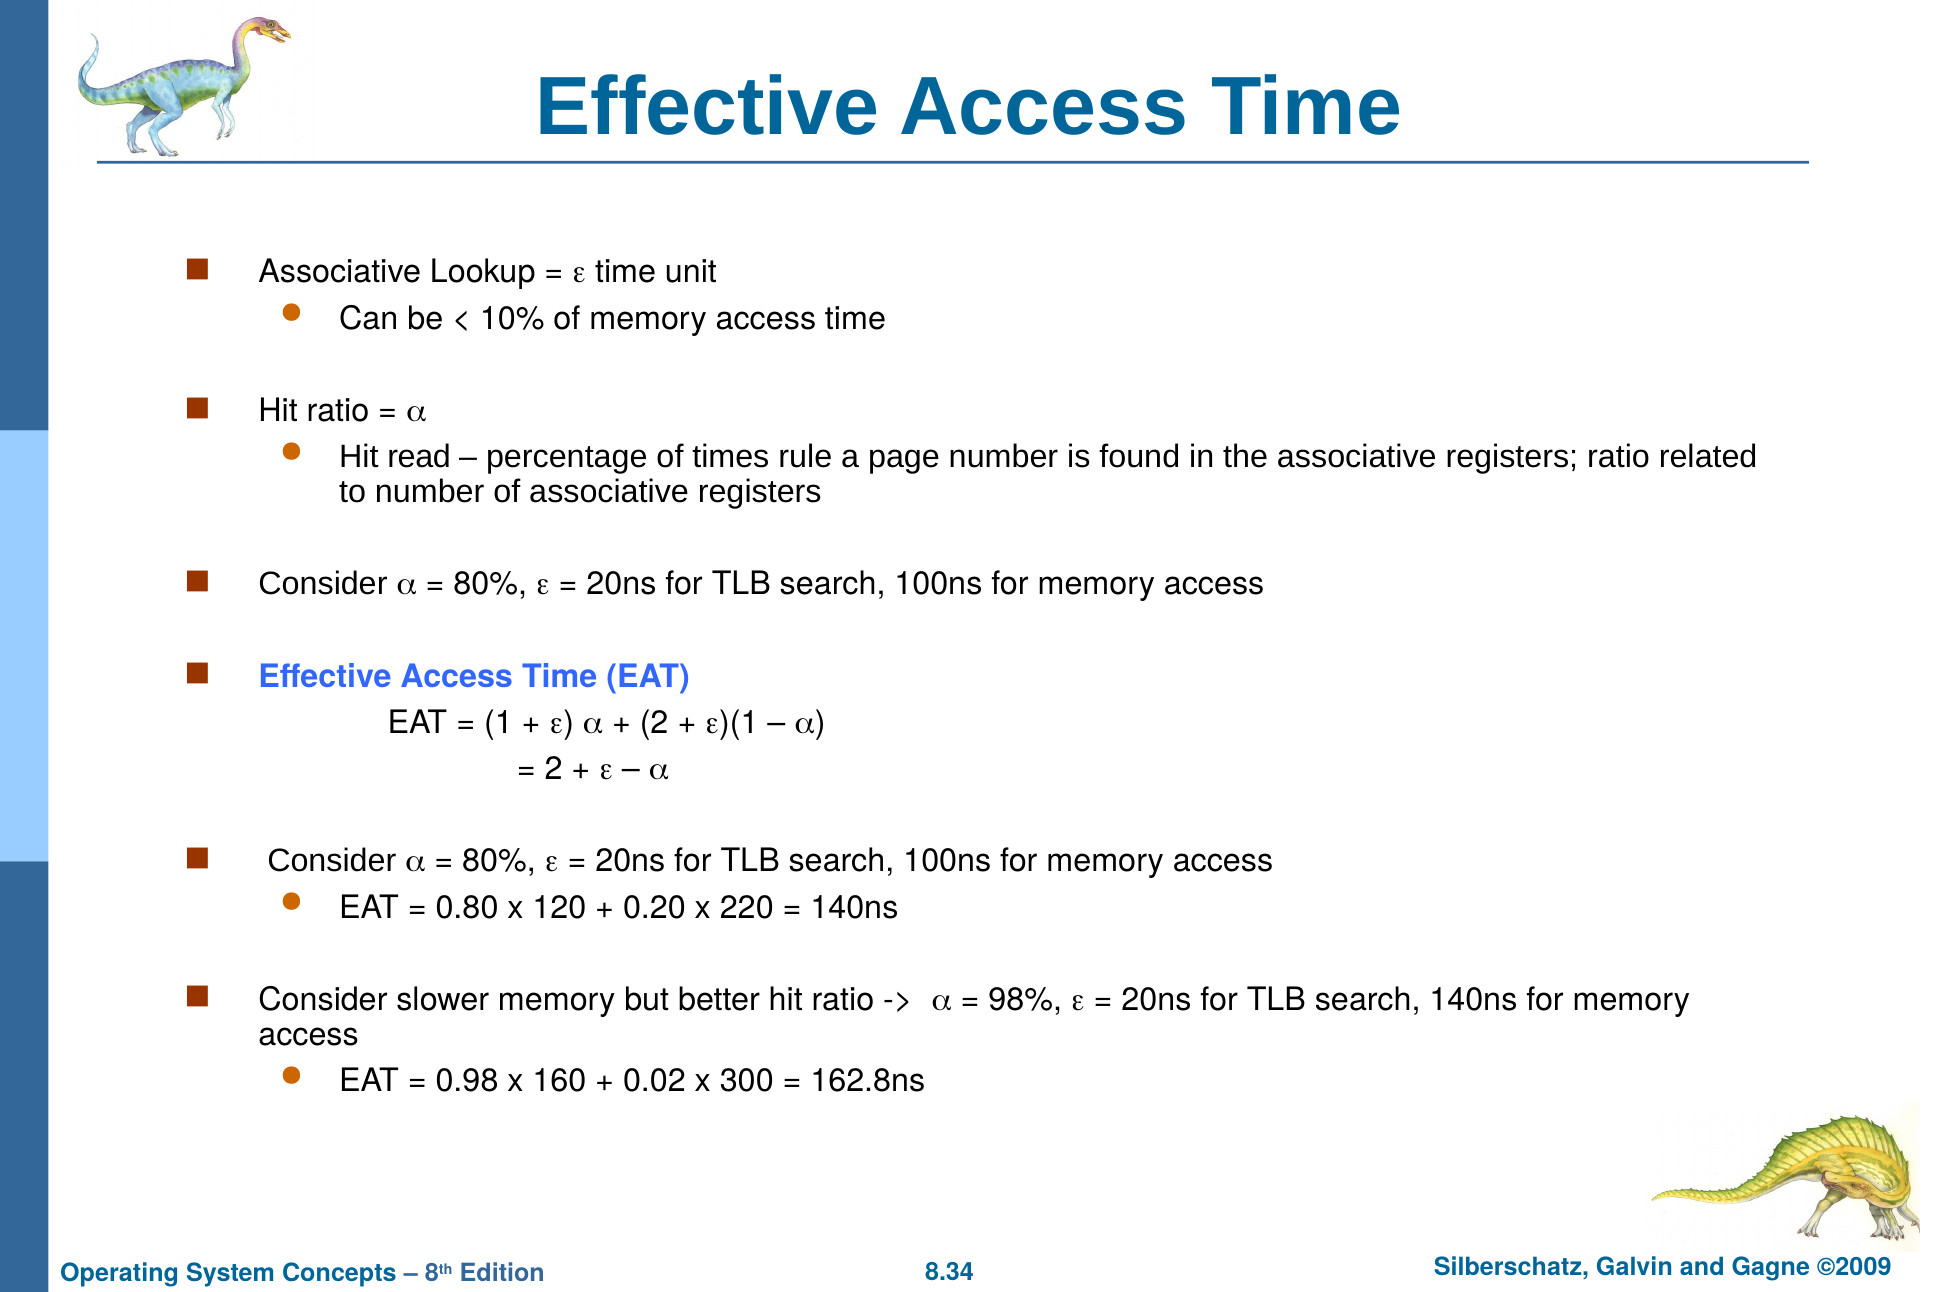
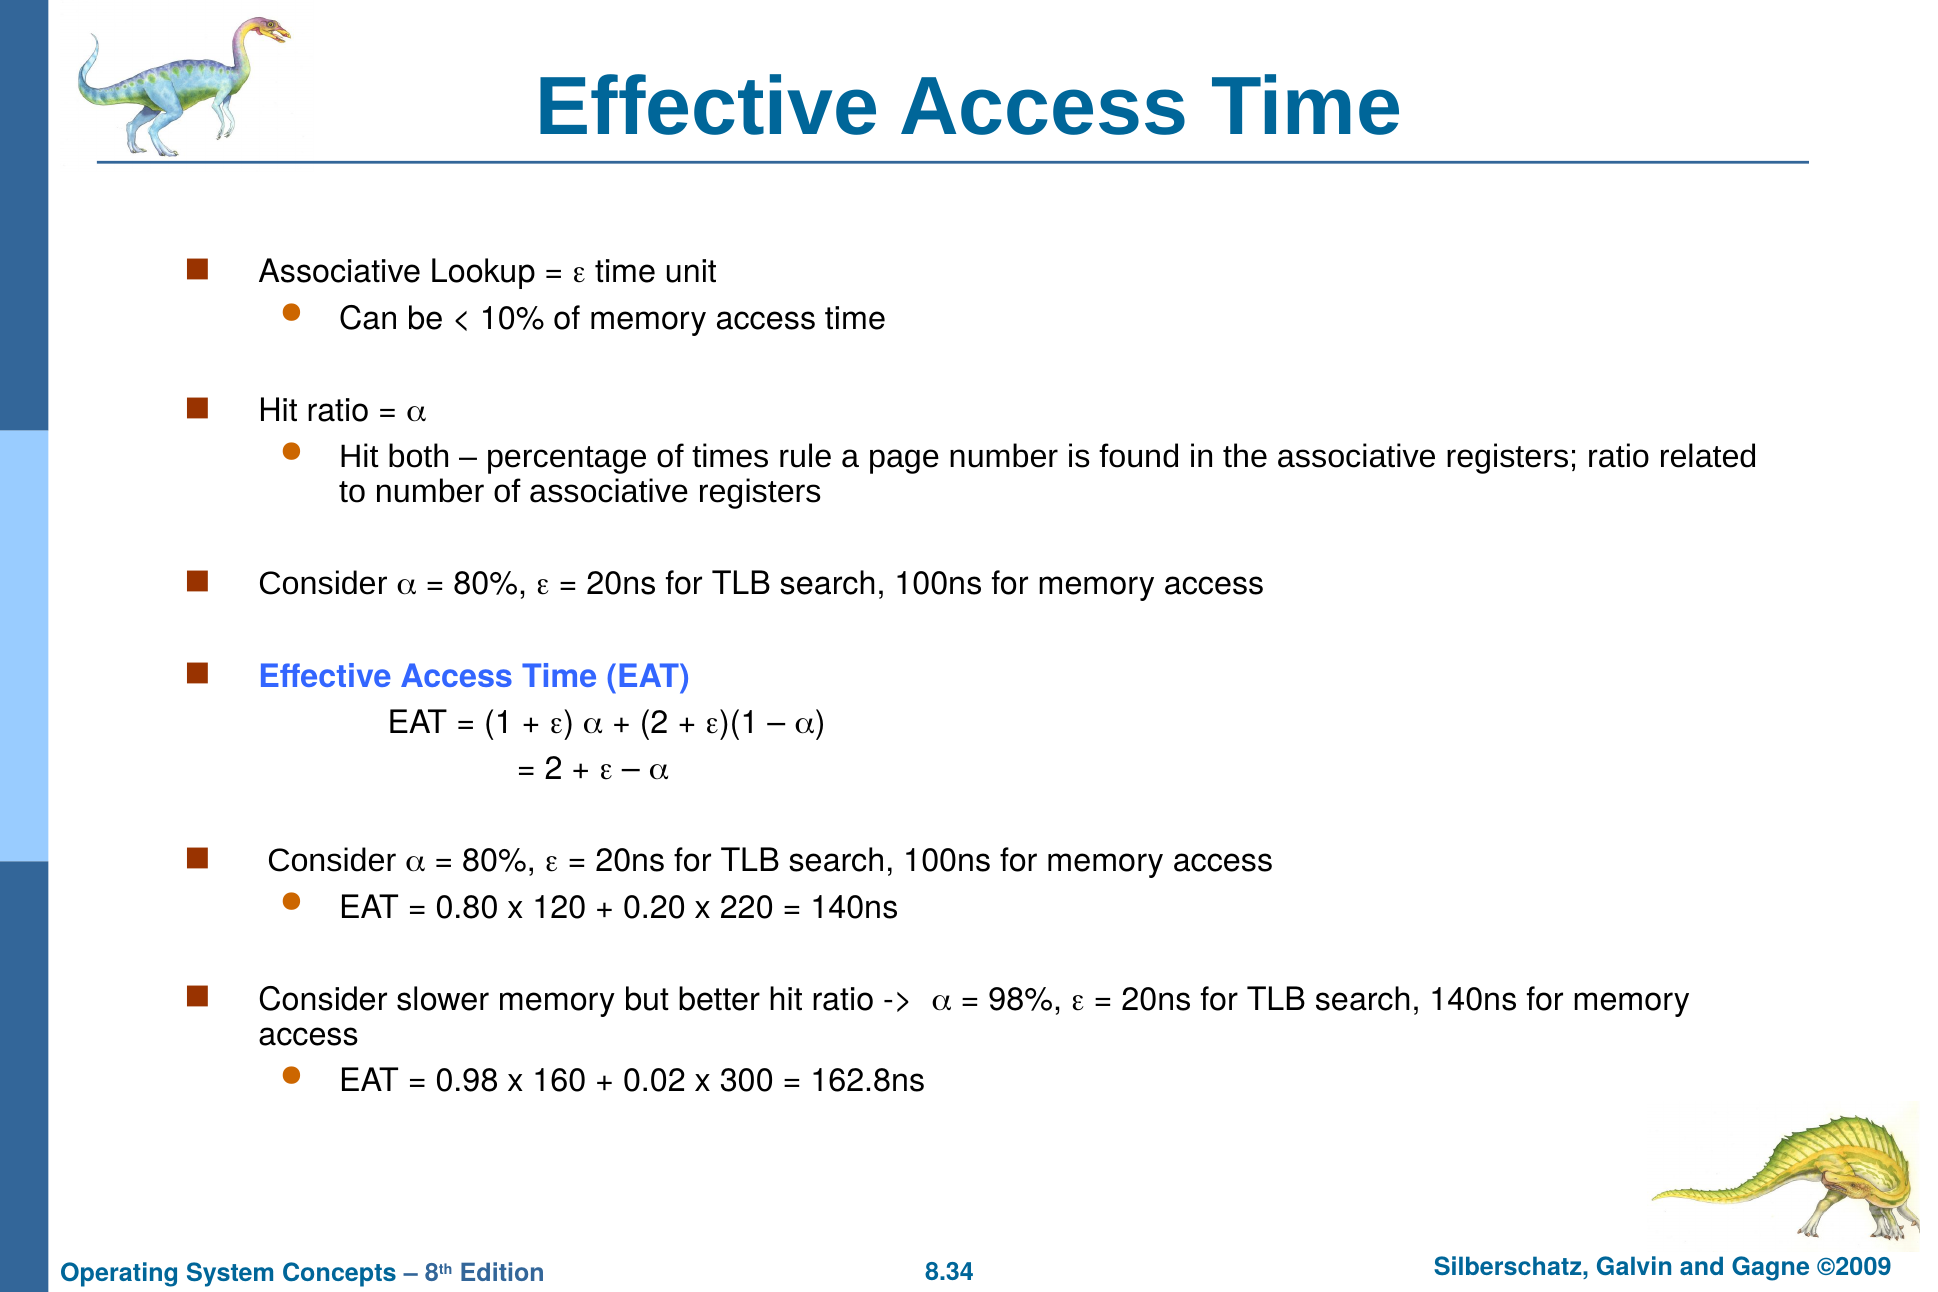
read: read -> both (419, 457)
